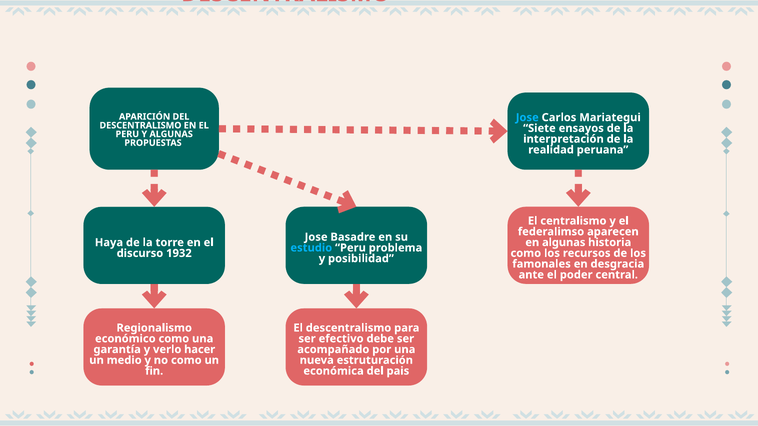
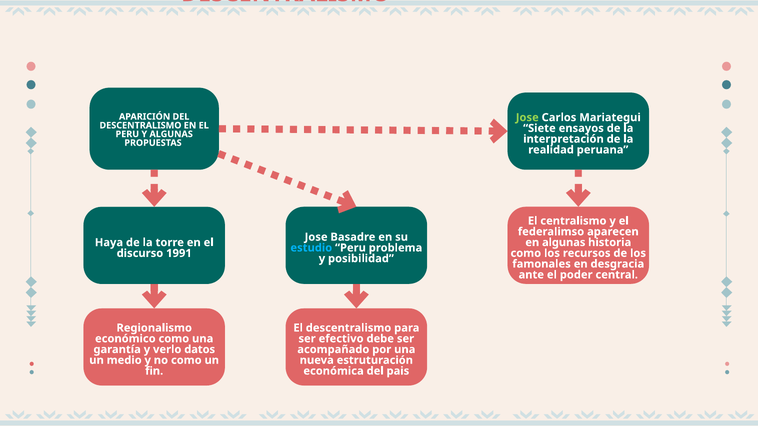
Jose colour: light blue -> light green (527, 118)
1932: 1932 -> 1991 (179, 253)
hacer: hacer -> datos (200, 350)
